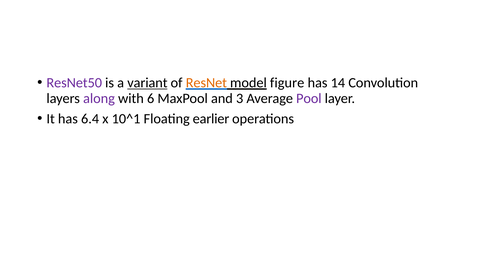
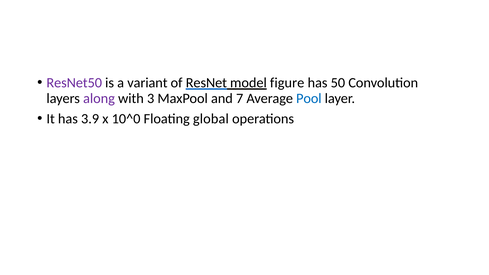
variant underline: present -> none (147, 83)
ResNet colour: orange -> black (206, 83)
14: 14 -> 50 (338, 83)
6: 6 -> 3 (151, 98)
3: 3 -> 7 (240, 98)
Pool colour: purple -> blue (309, 98)
6.4: 6.4 -> 3.9 (90, 119)
10^1: 10^1 -> 10^0 (126, 119)
earlier: earlier -> global (211, 119)
